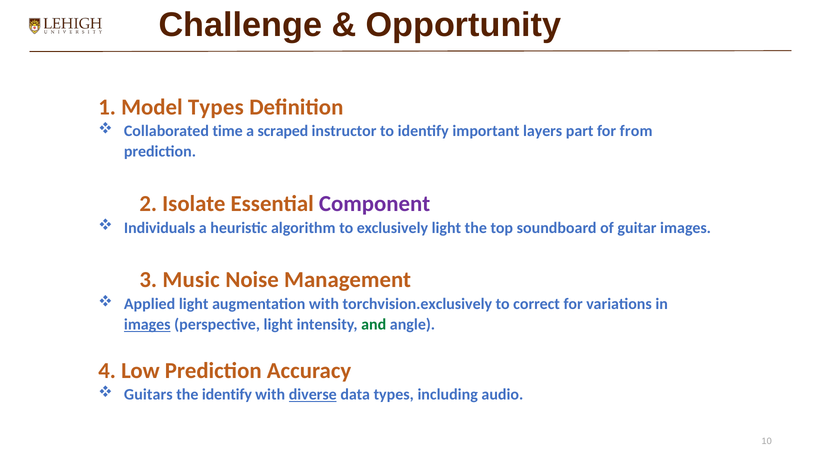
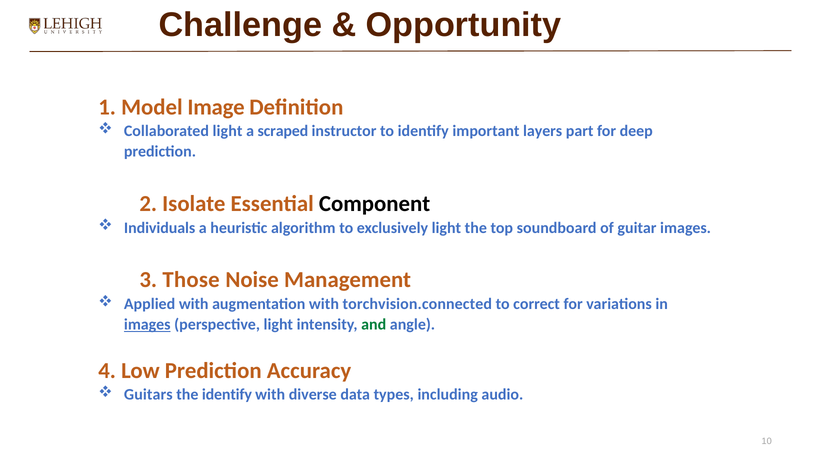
Model Types: Types -> Image (216, 107)
Collaborated time: time -> light (228, 131)
from: from -> deep (636, 131)
Component colour: purple -> black (375, 204)
Music: Music -> Those (191, 280)
Applied light: light -> with (194, 304)
torchvision.exclusively: torchvision.exclusively -> torchvision.connected (417, 304)
diverse underline: present -> none (313, 395)
